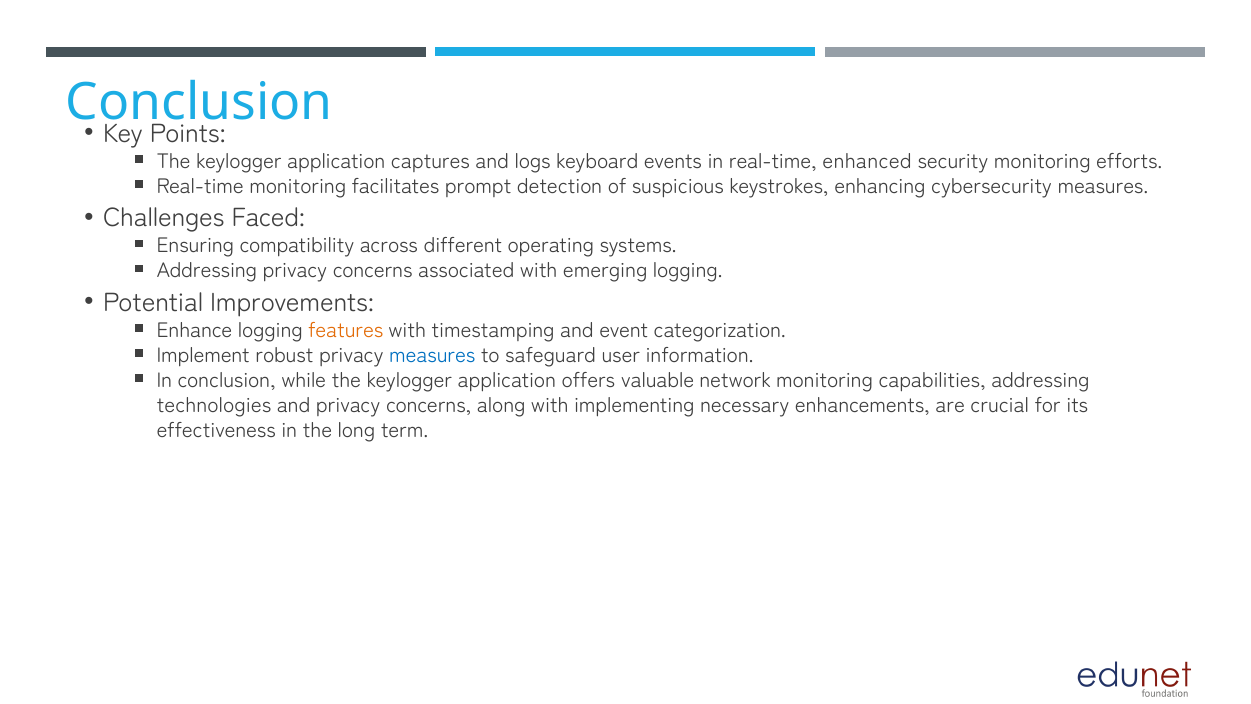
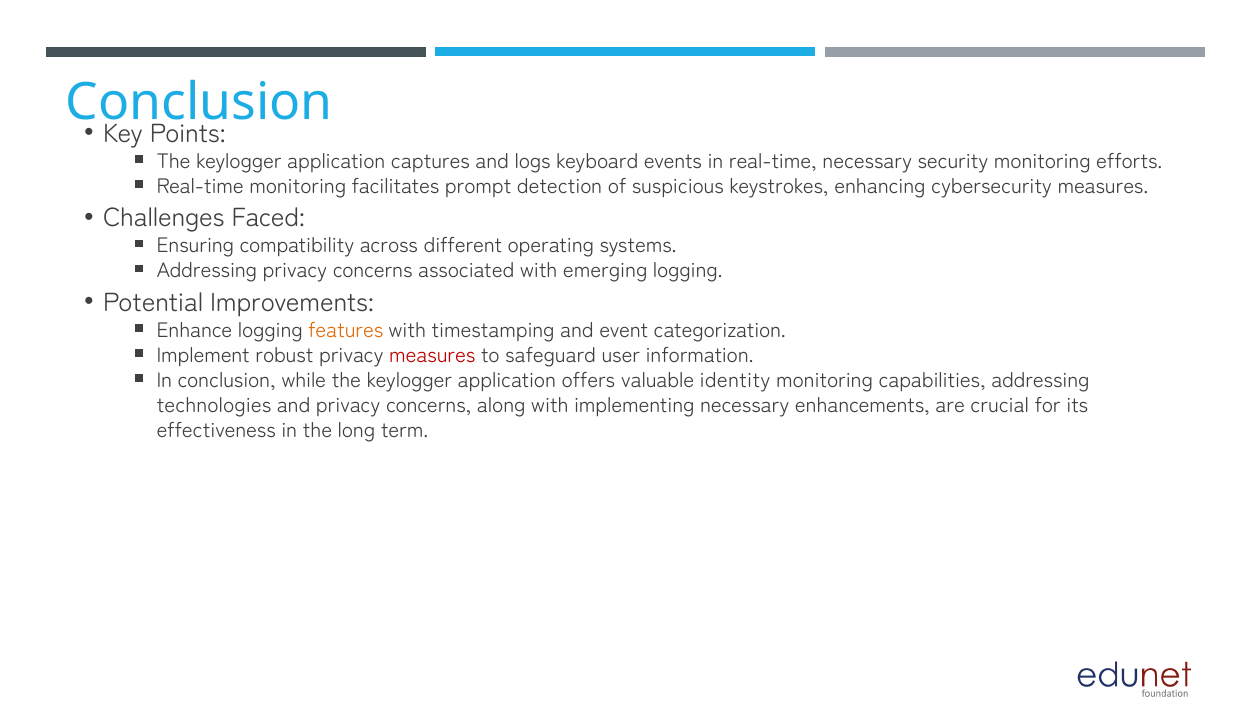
real-time enhanced: enhanced -> necessary (867, 161)
measures colour: blue -> red (432, 355)
network: network -> identity (735, 380)
